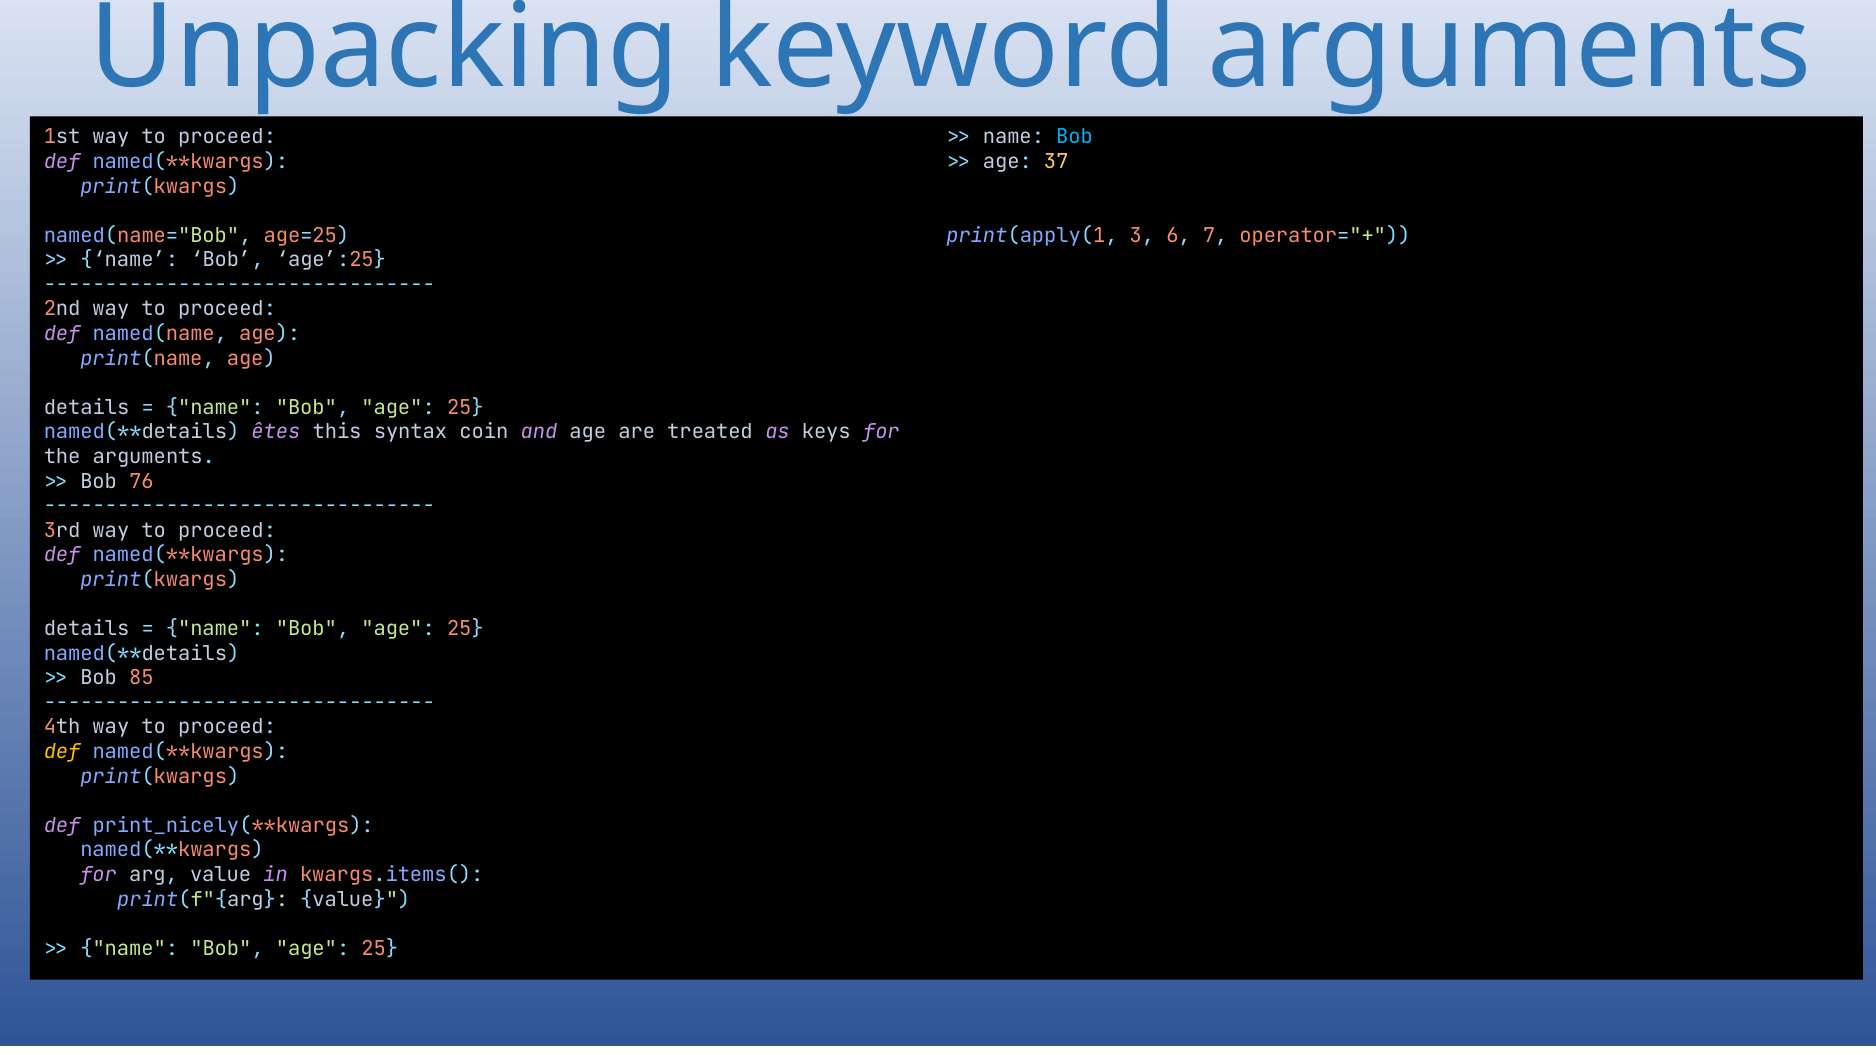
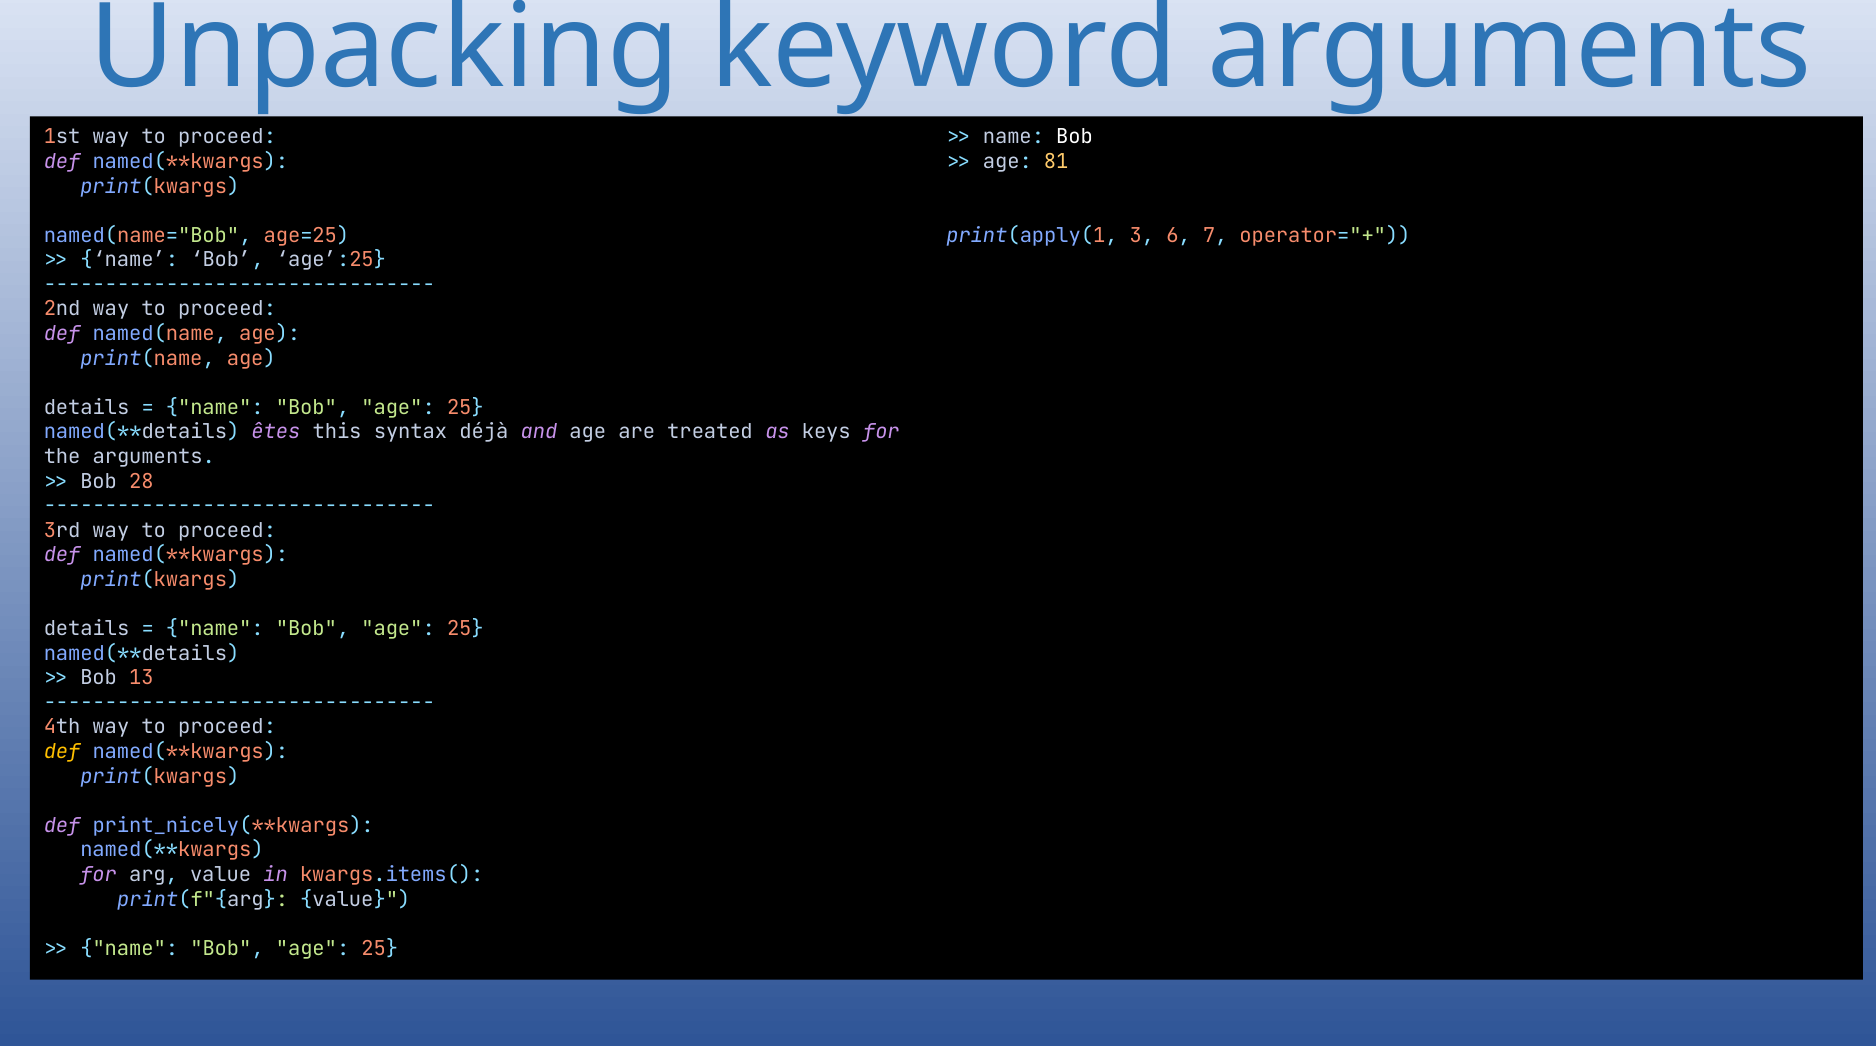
Bob colour: light blue -> white (1074, 137)
37: 37 -> 81 (1056, 162)
coin: coin -> déjà (484, 432)
76: 76 -> 28 (141, 481)
85: 85 -> 13 (141, 678)
